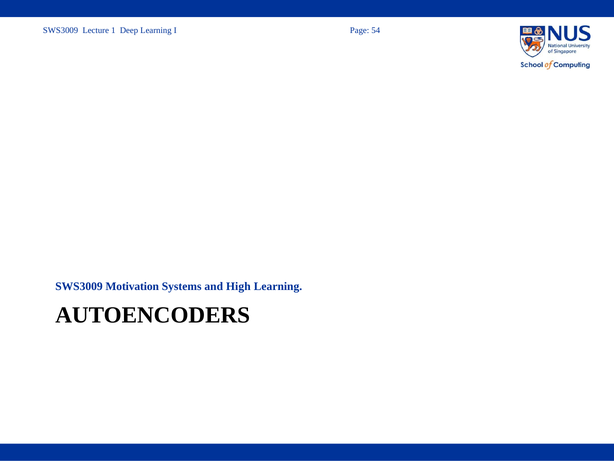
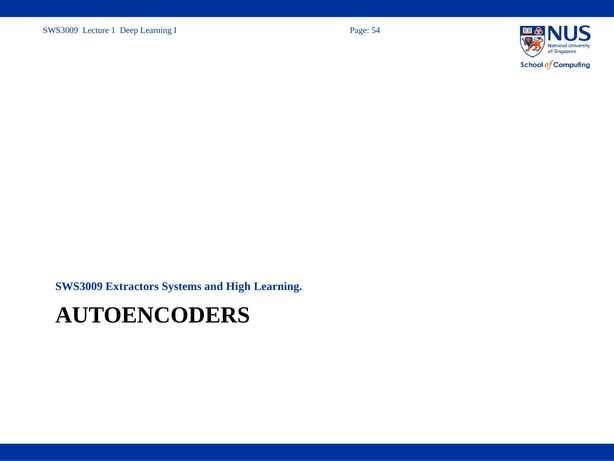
Motivation: Motivation -> Extractors (132, 286)
